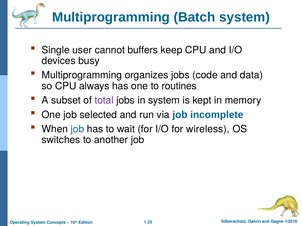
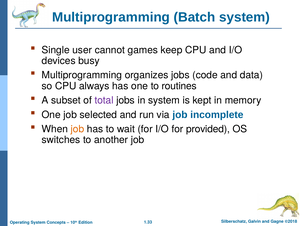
buffers: buffers -> games (143, 50)
job colour: blue -> orange (77, 129)
wireless: wireless -> provided (208, 129)
